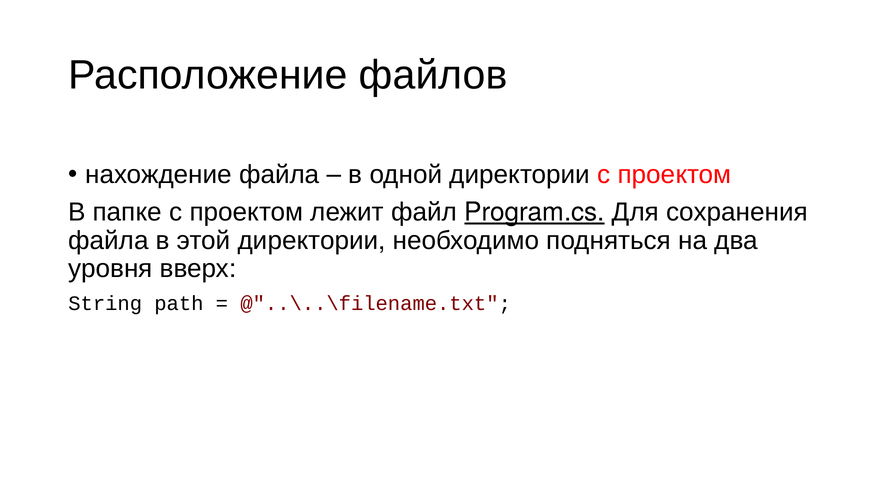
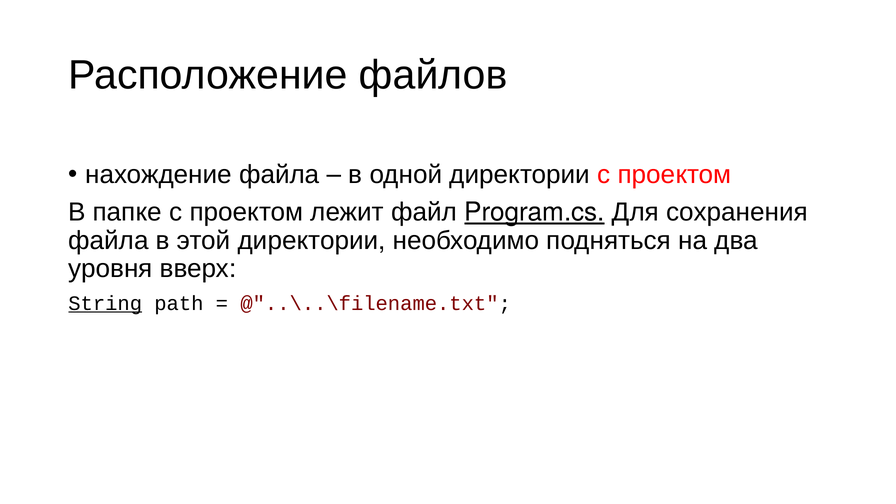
String underline: none -> present (105, 303)
